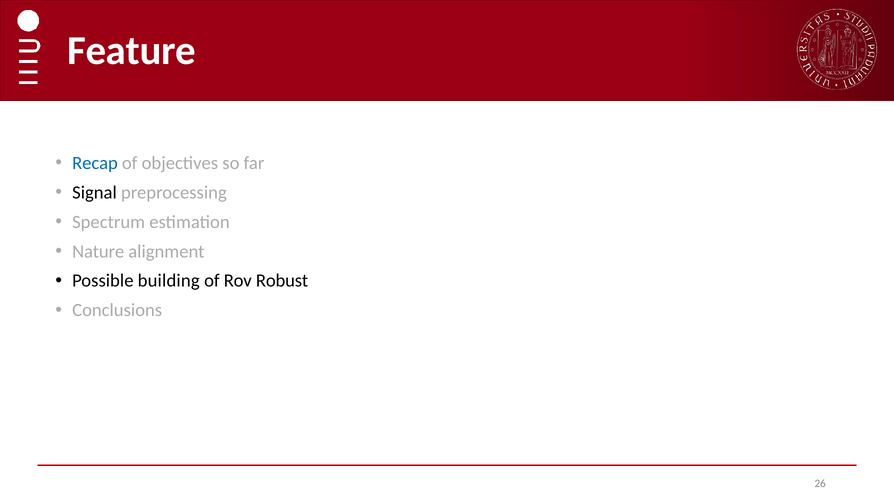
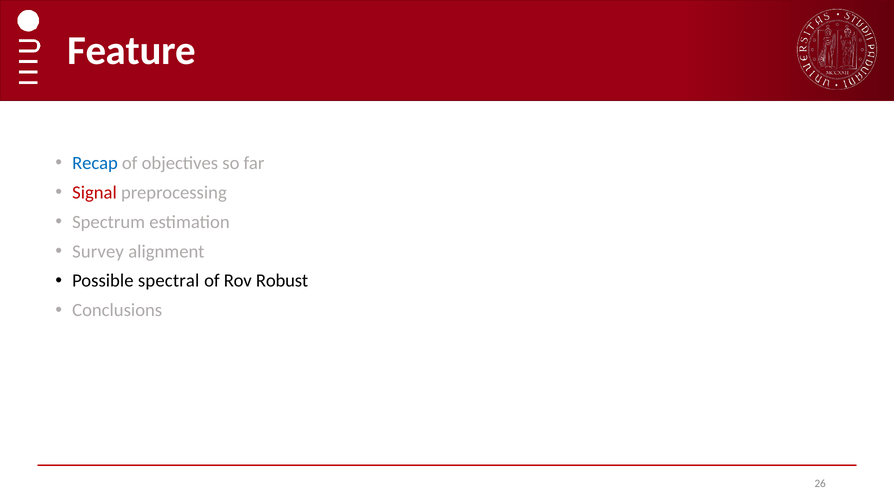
Signal colour: black -> red (94, 192)
Nature: Nature -> Survey (98, 251)
building: building -> spectral (169, 281)
